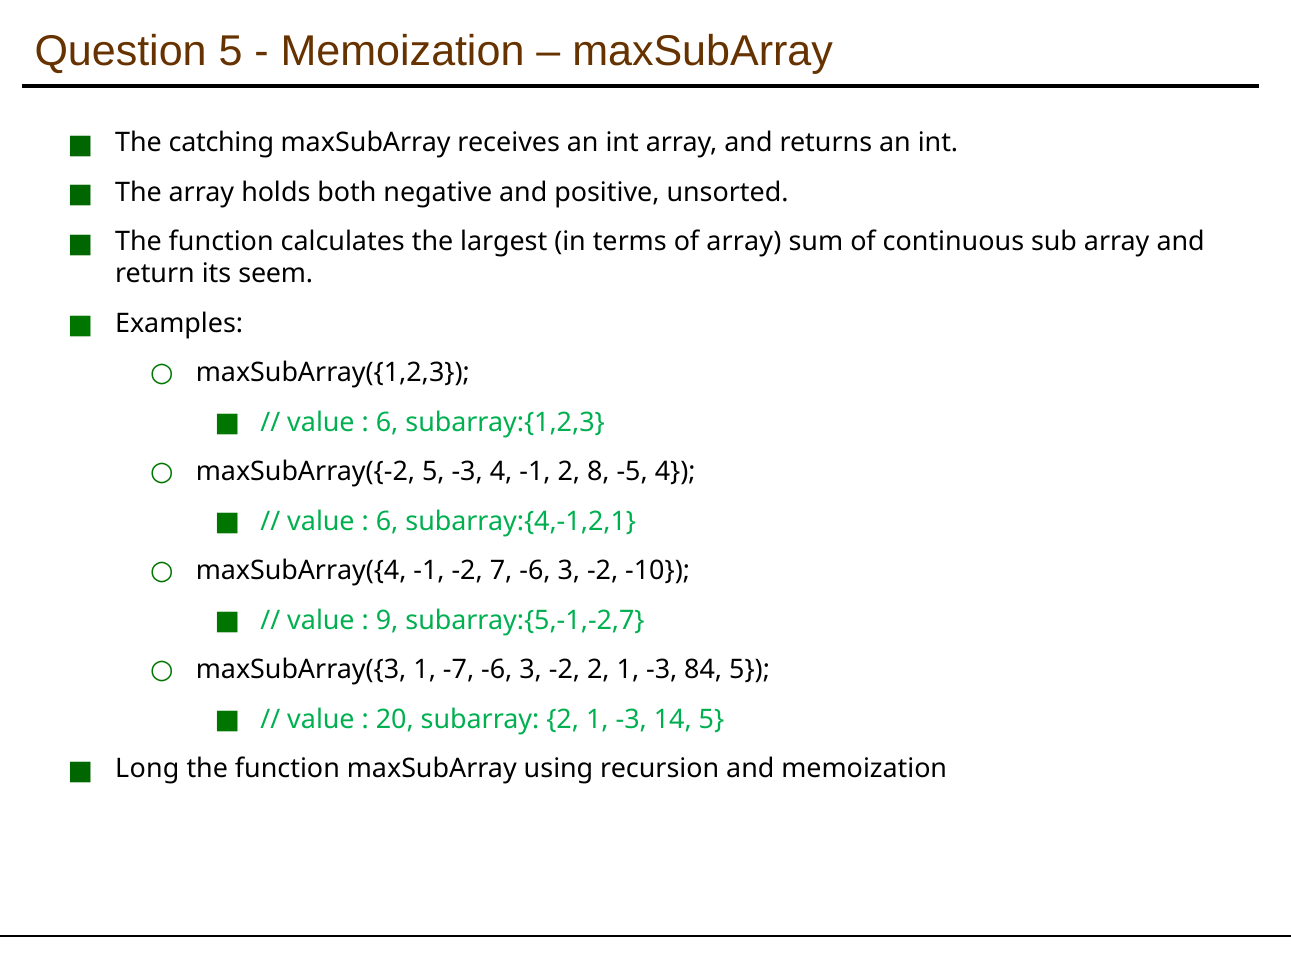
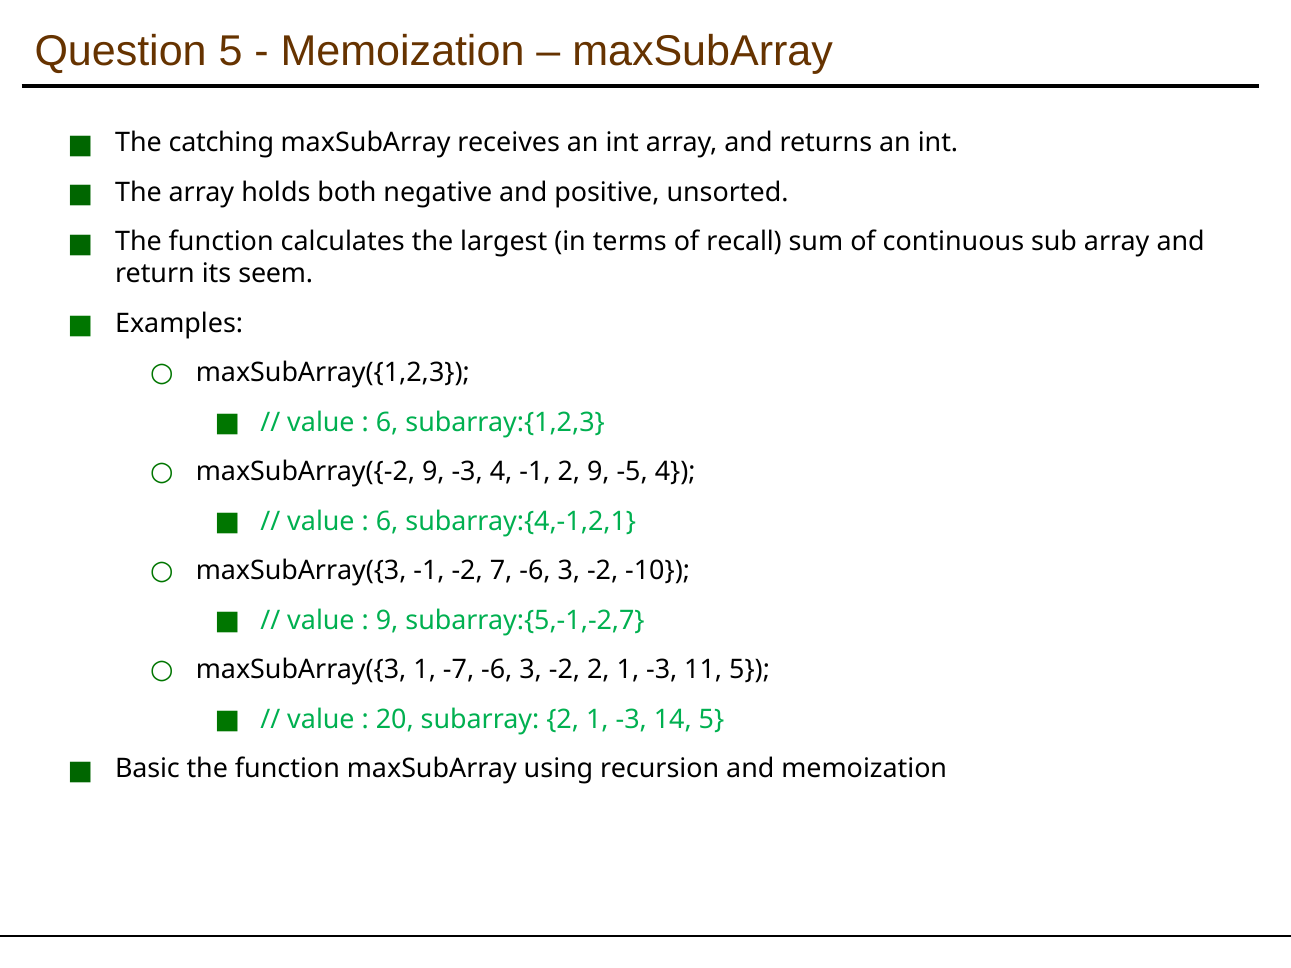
of array: array -> recall (744, 242)
maxSubArray({-2 5: 5 -> 9 (433, 472)
2 8: 8 -> 9 (598, 472)
maxSubArray({4: maxSubArray({4 -> maxSubArray({3 (301, 571)
84: 84 -> 11 (703, 670)
Long: Long -> Basic (147, 769)
